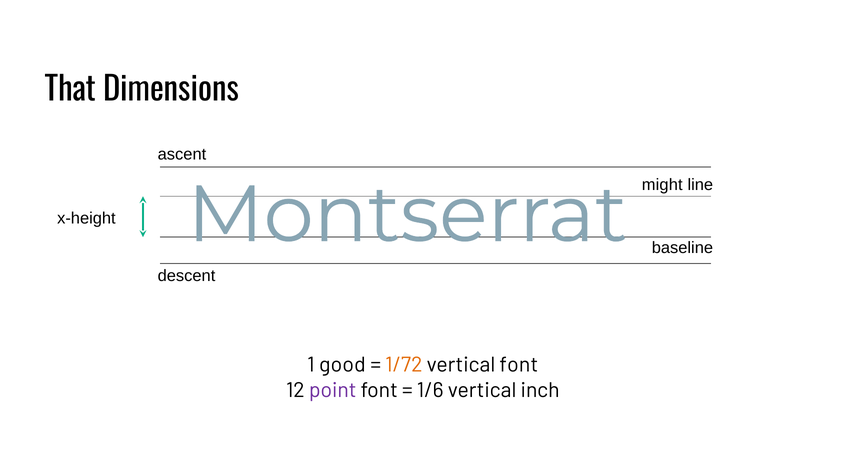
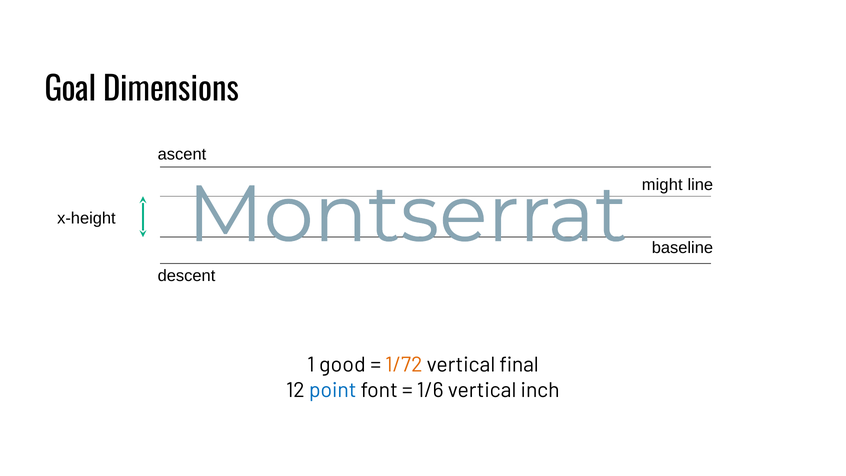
That: That -> Goal (70, 90)
vertical font: font -> final (519, 365)
point colour: purple -> blue (333, 390)
